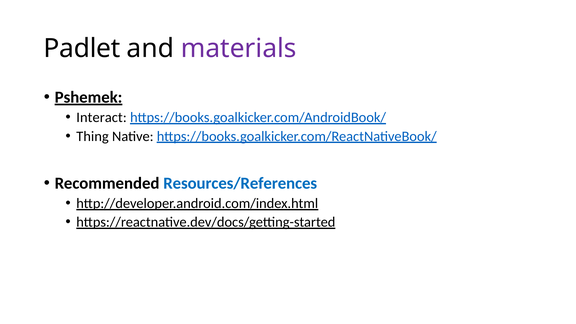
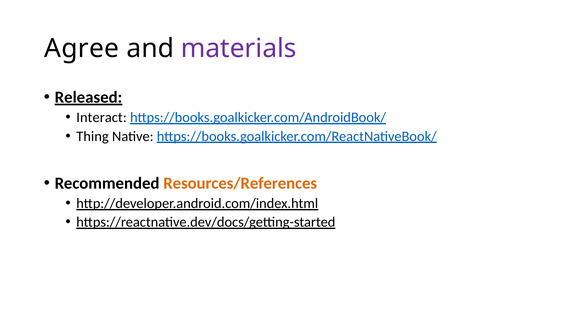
Padlet: Padlet -> Agree (82, 48)
Pshemek: Pshemek -> Released (88, 97)
Resources/References colour: blue -> orange (240, 183)
